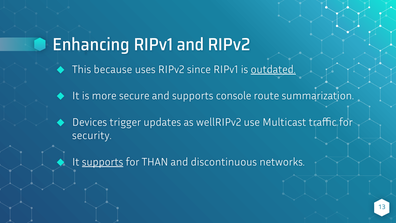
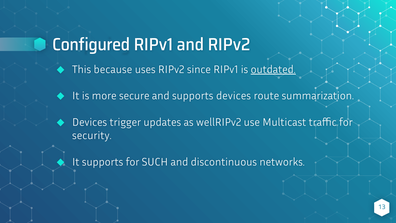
Enhancing: Enhancing -> Configured (91, 45)
supports console: console -> devices (233, 96)
supports underline: present -> none (103, 162)
THAN: THAN -> SUCH (155, 162)
